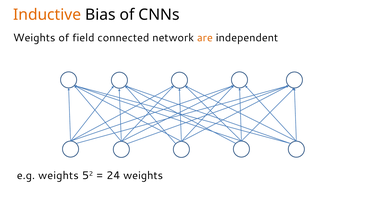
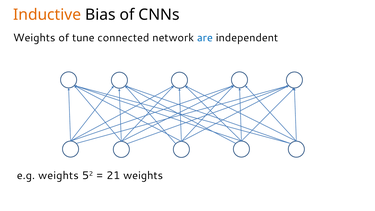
field: field -> tune (83, 38)
are colour: orange -> blue (205, 38)
24: 24 -> 21 (113, 175)
